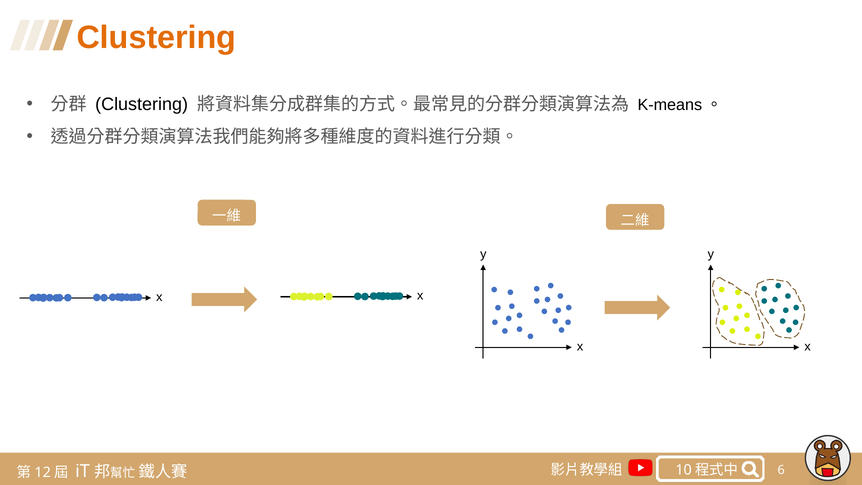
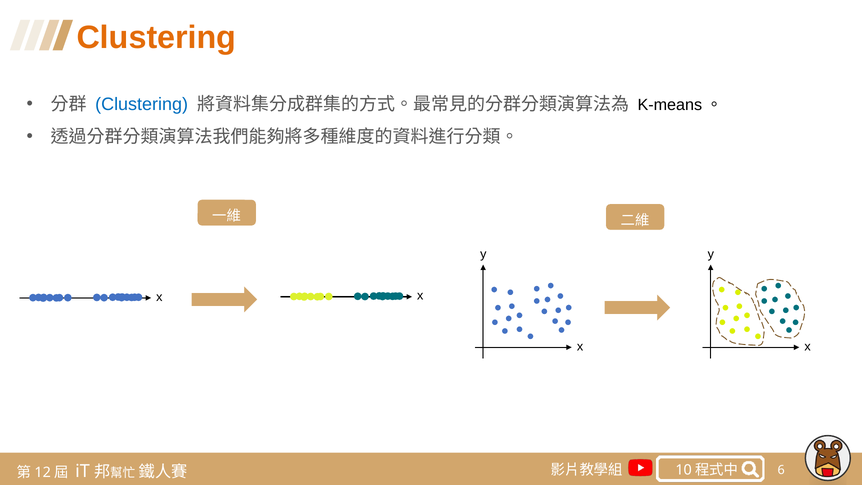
Clustering colour: black -> blue (142, 104)
